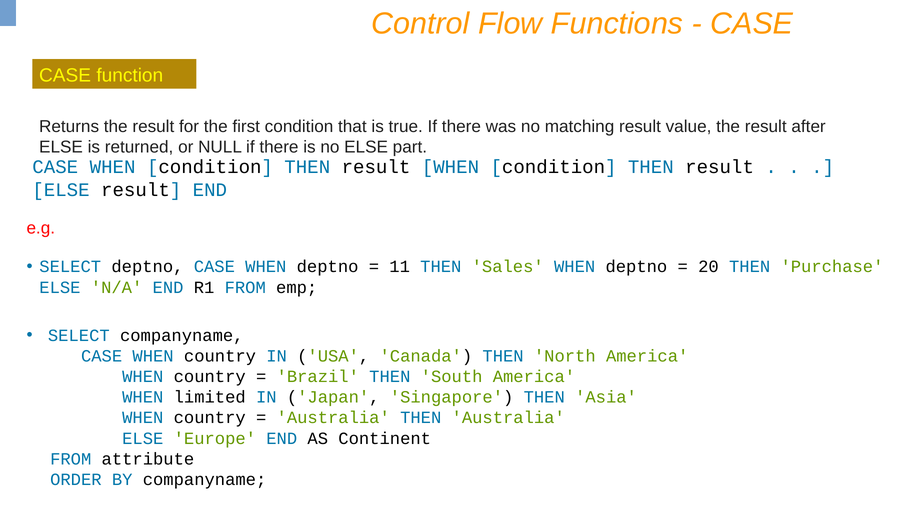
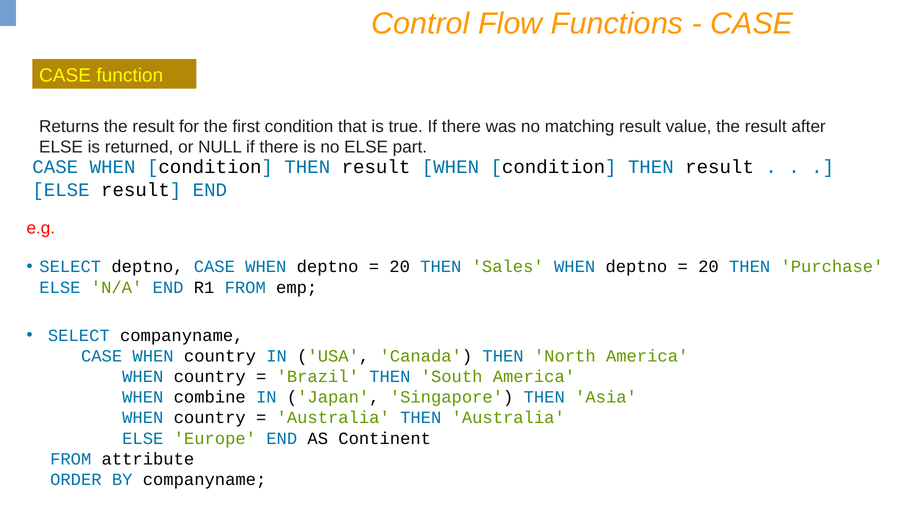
11: 11 -> 20 (400, 267)
limited: limited -> combine (210, 397)
